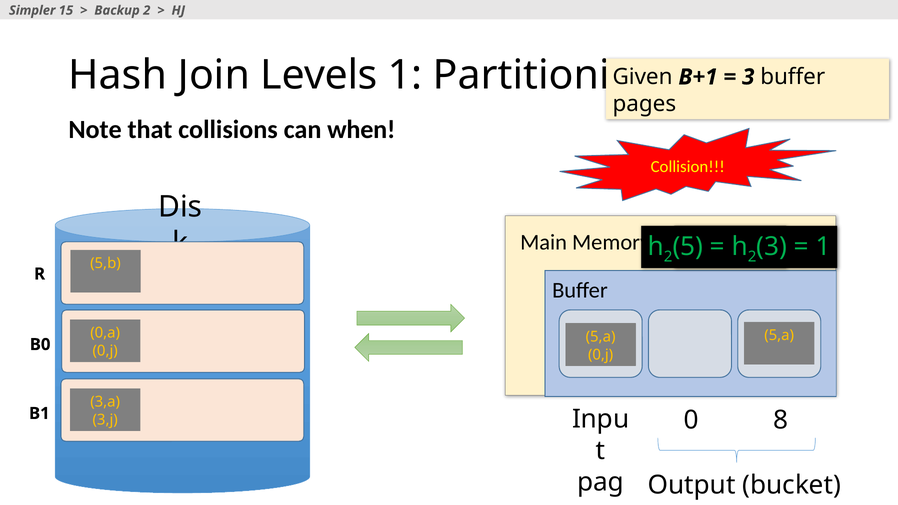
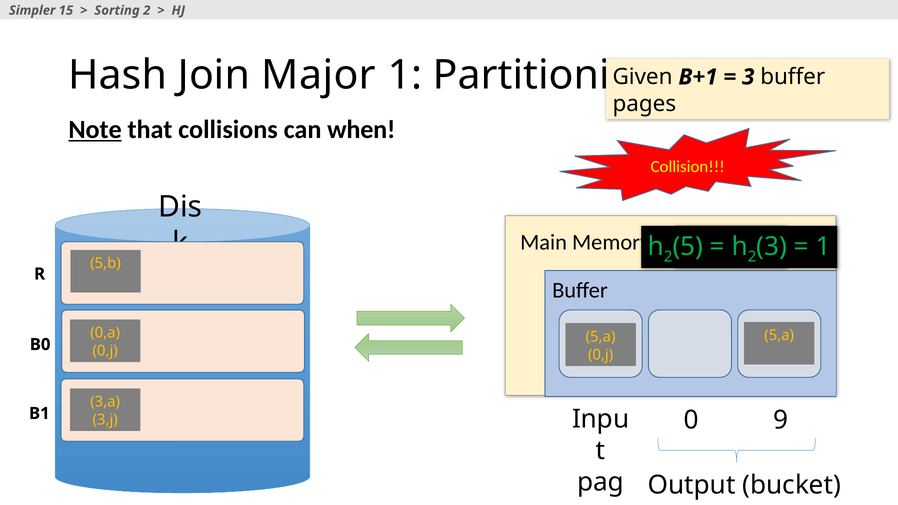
Backup: Backup -> Sorting (117, 10)
Levels: Levels -> Major (319, 75)
Note underline: none -> present (95, 130)
8: 8 -> 9 (781, 420)
